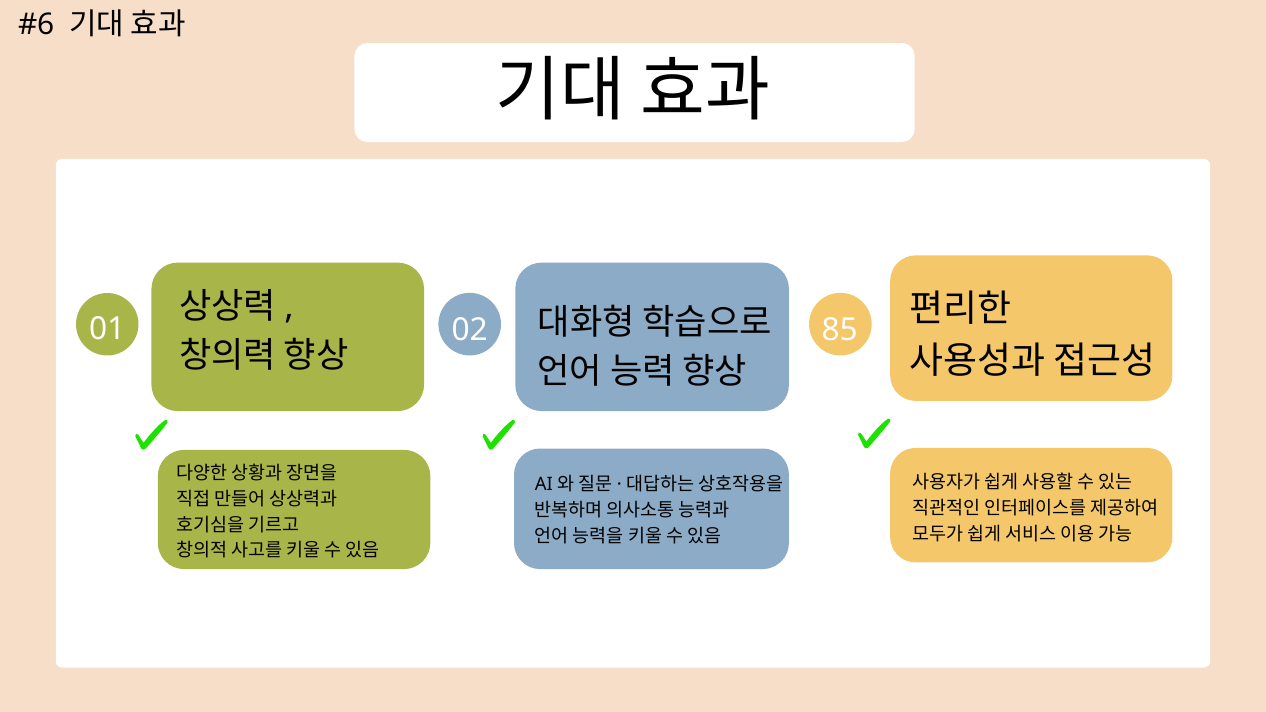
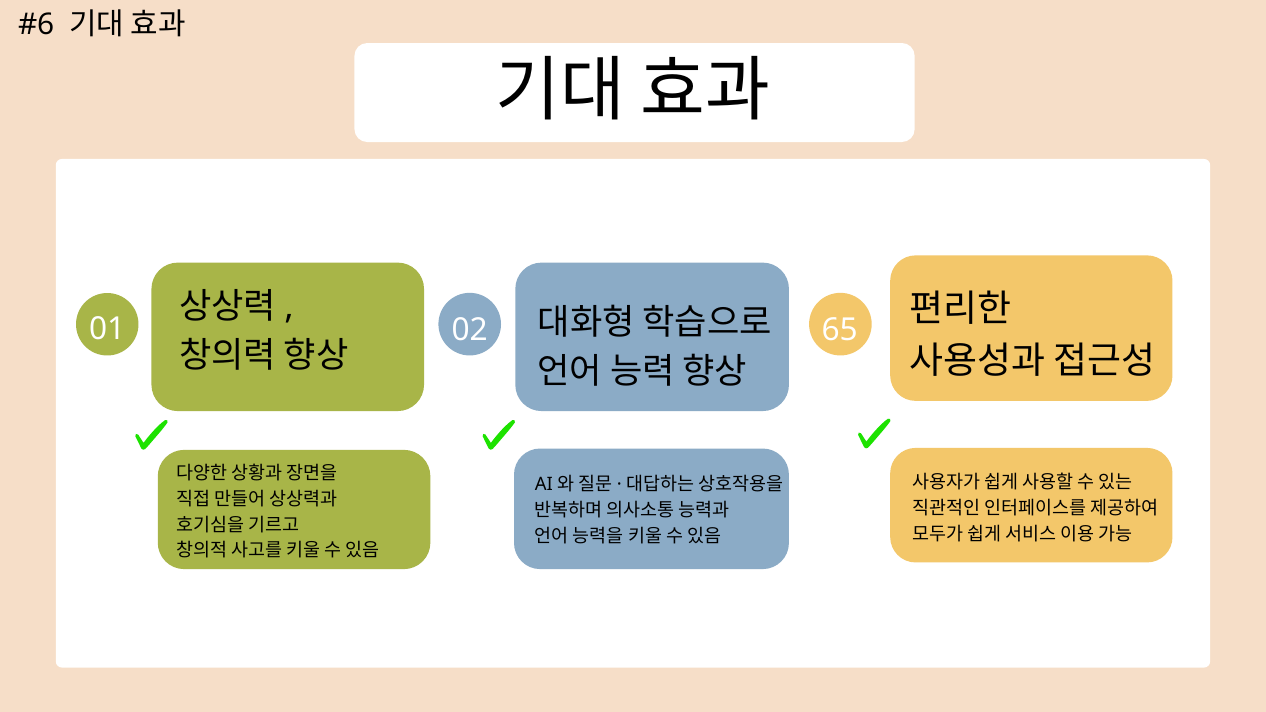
85: 85 -> 65 (840, 330)
